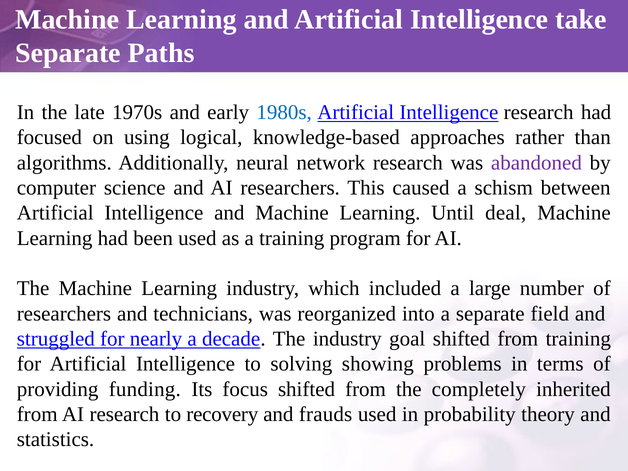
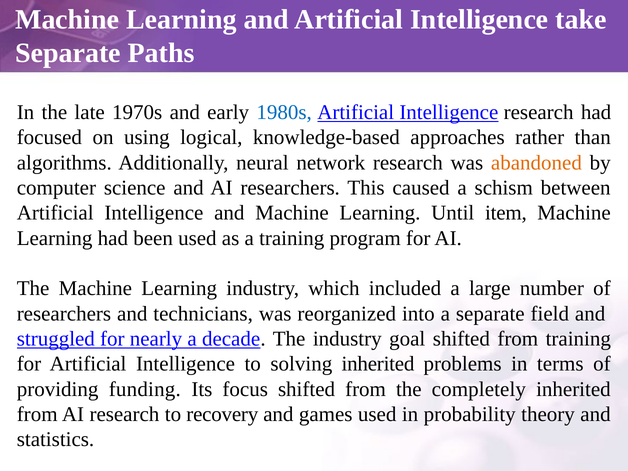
abandoned colour: purple -> orange (536, 163)
deal: deal -> item (506, 213)
solving showing: showing -> inherited (378, 364)
frauds: frauds -> games (326, 415)
